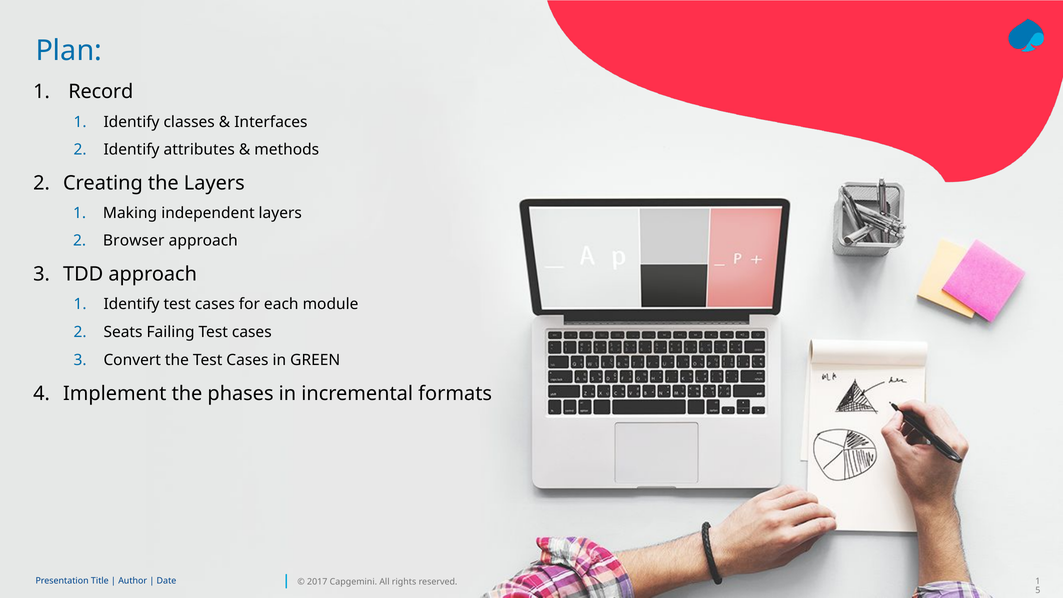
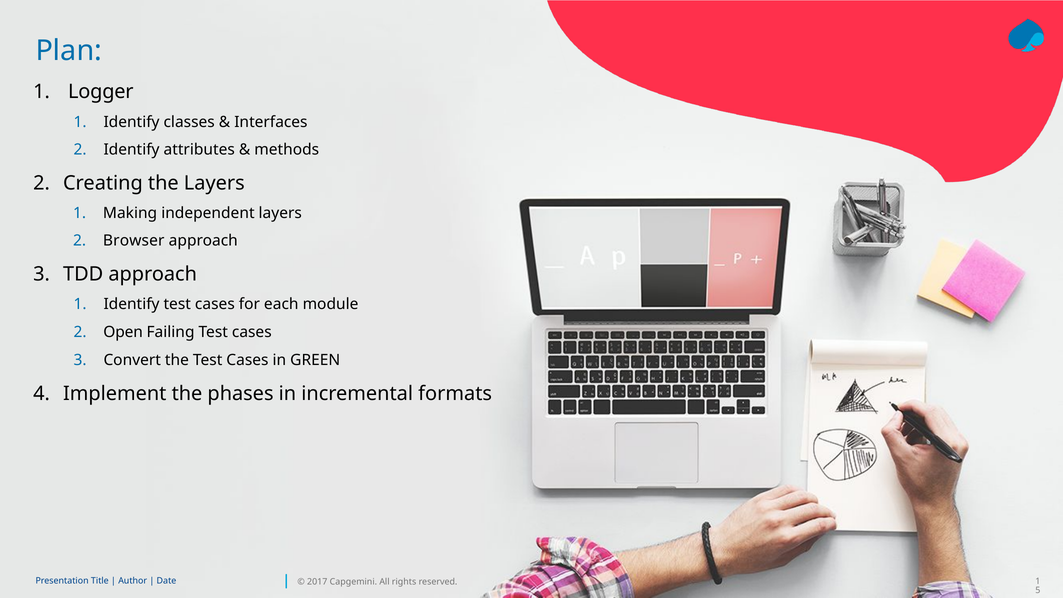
Record: Record -> Logger (101, 92)
Seats: Seats -> Open (123, 332)
